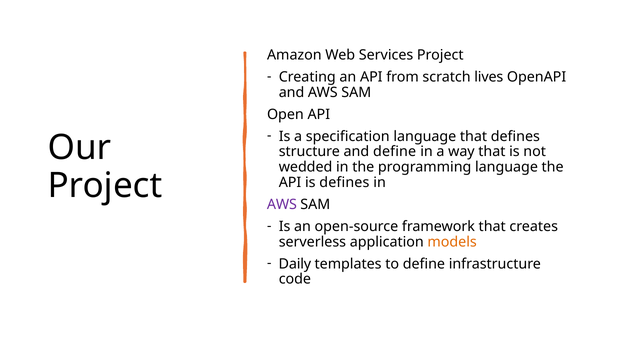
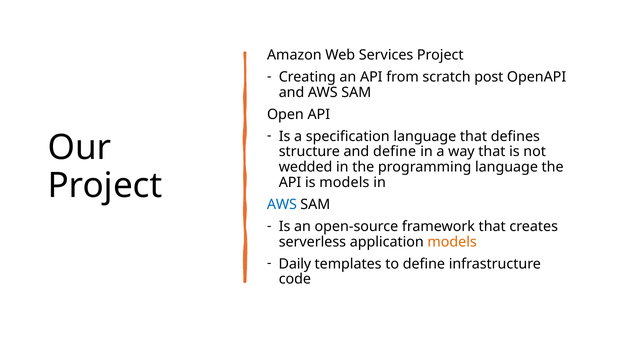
lives: lives -> post (489, 77)
is defines: defines -> models (344, 183)
AWS colour: purple -> blue (282, 205)
